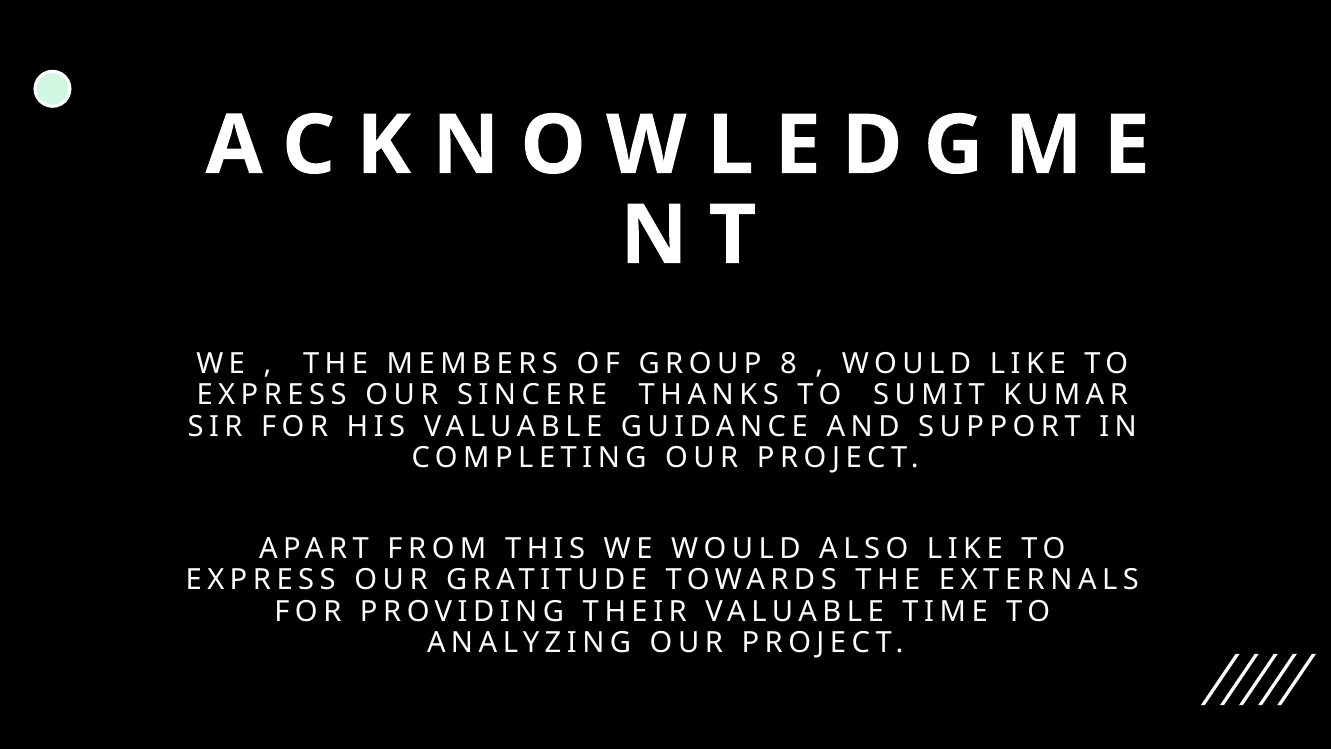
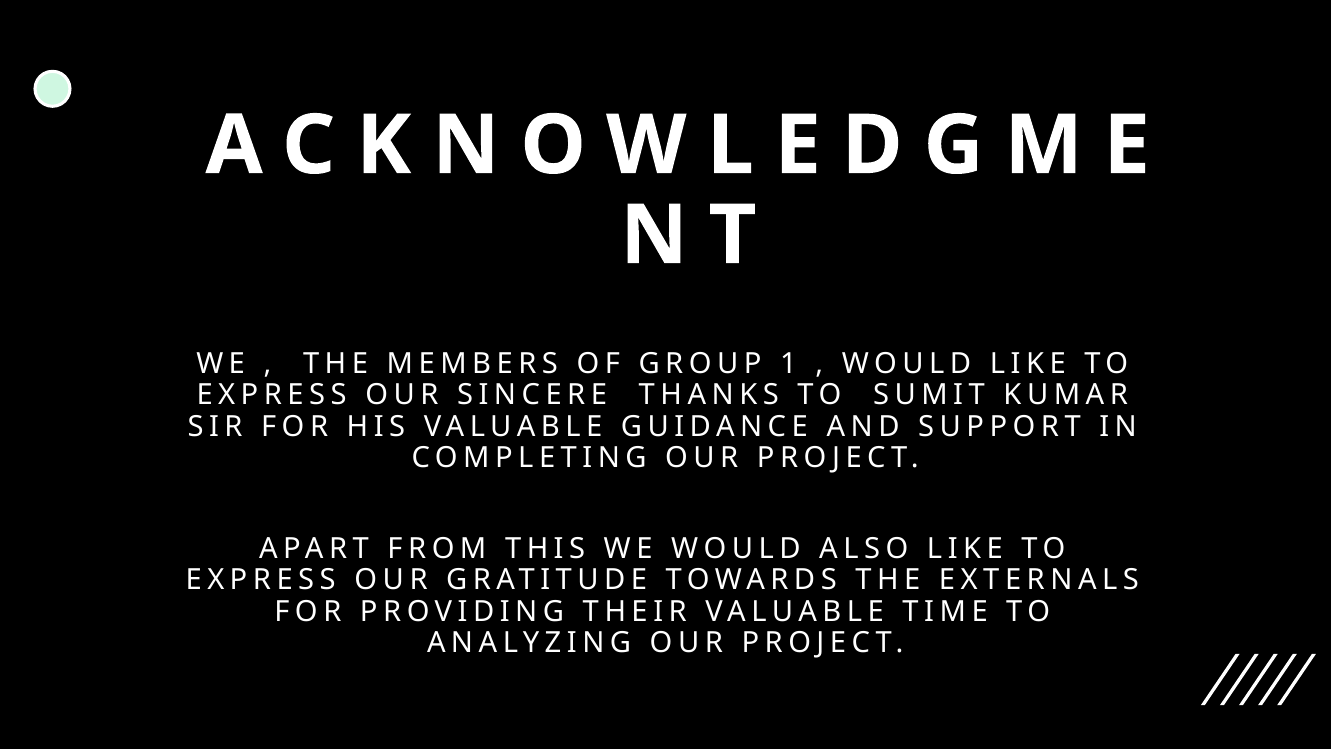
8: 8 -> 1 (788, 364)
